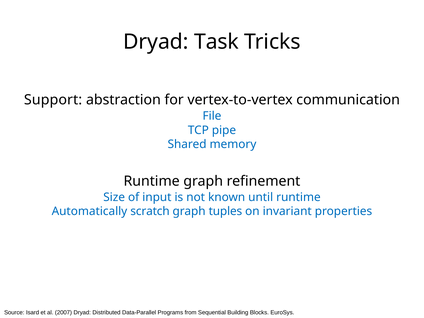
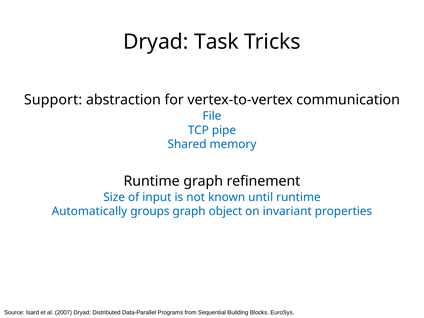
scratch: scratch -> groups (150, 211)
tuples: tuples -> object (225, 211)
